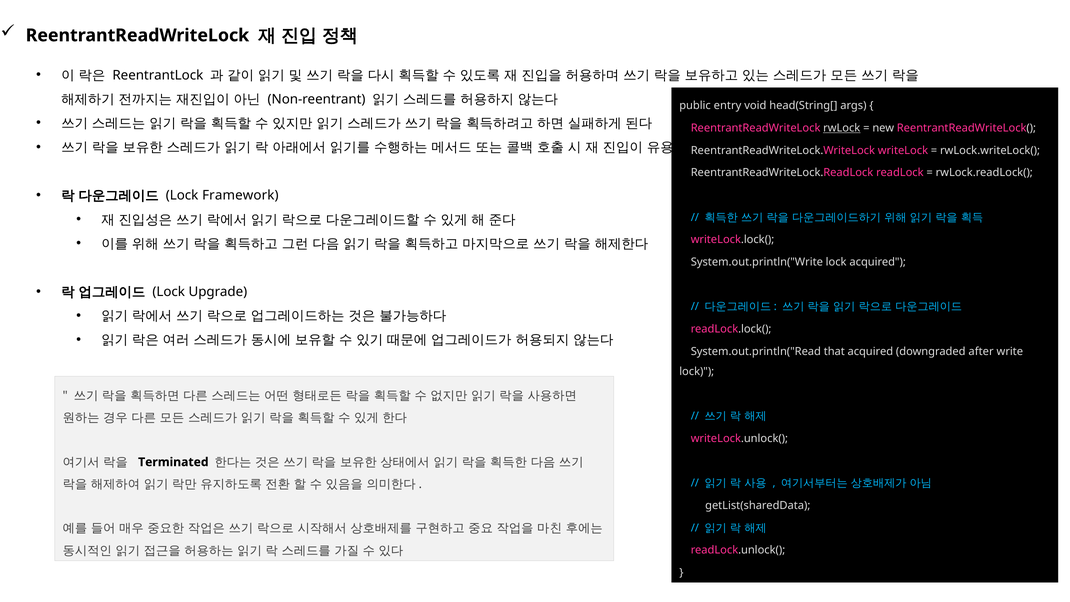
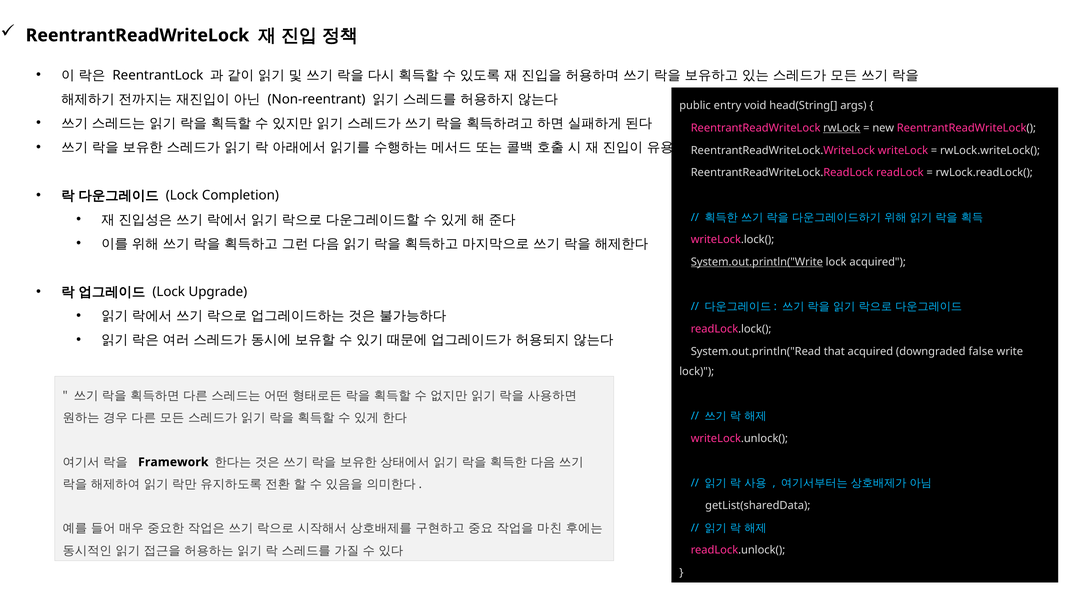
Framework: Framework -> Completion (240, 195)
System.out.println("Write underline: none -> present (757, 262)
after: after -> false (981, 351)
Terminated: Terminated -> Framework (173, 462)
